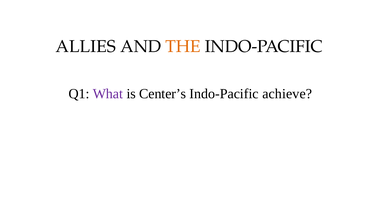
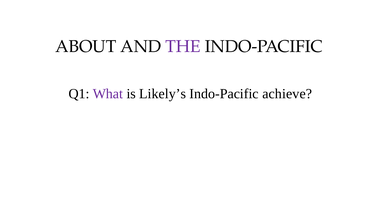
ALLIES: ALLIES -> ABOUT (86, 46)
THE colour: orange -> purple (183, 46)
Center’s: Center’s -> Likely’s (163, 94)
